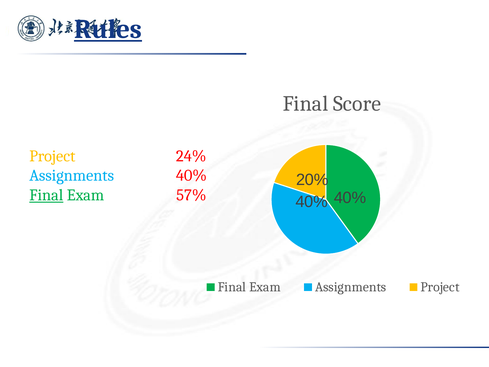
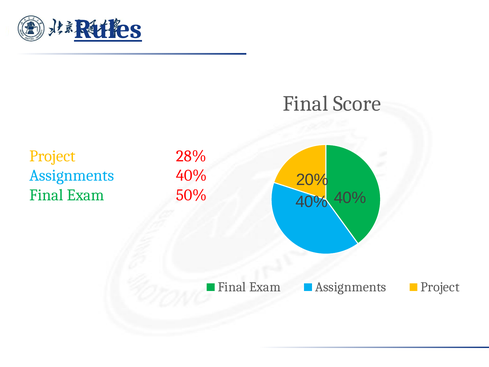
24%: 24% -> 28% (191, 156)
Final underline: present -> none (46, 195)
57%: 57% -> 50% (191, 195)
